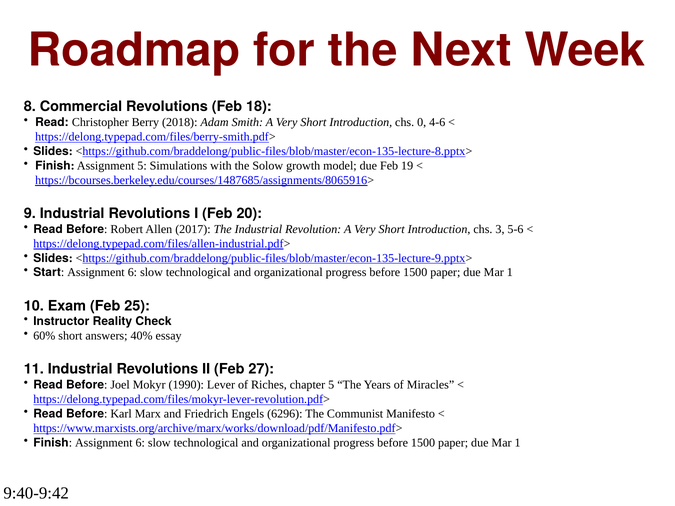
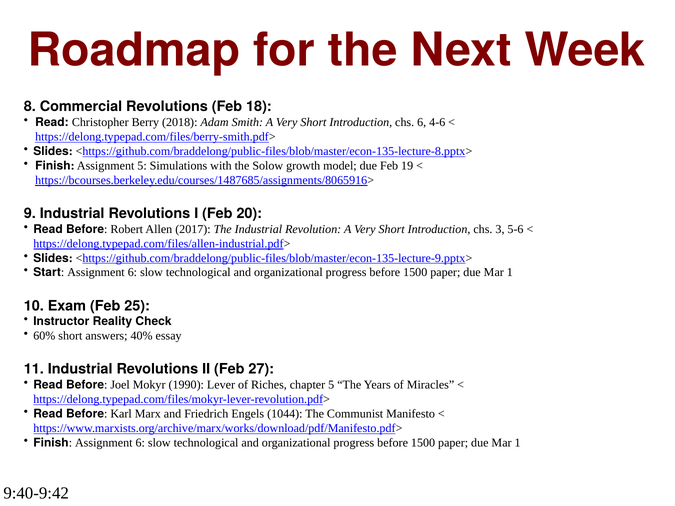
chs 0: 0 -> 6 (422, 122)
6296: 6296 -> 1044 (285, 414)
